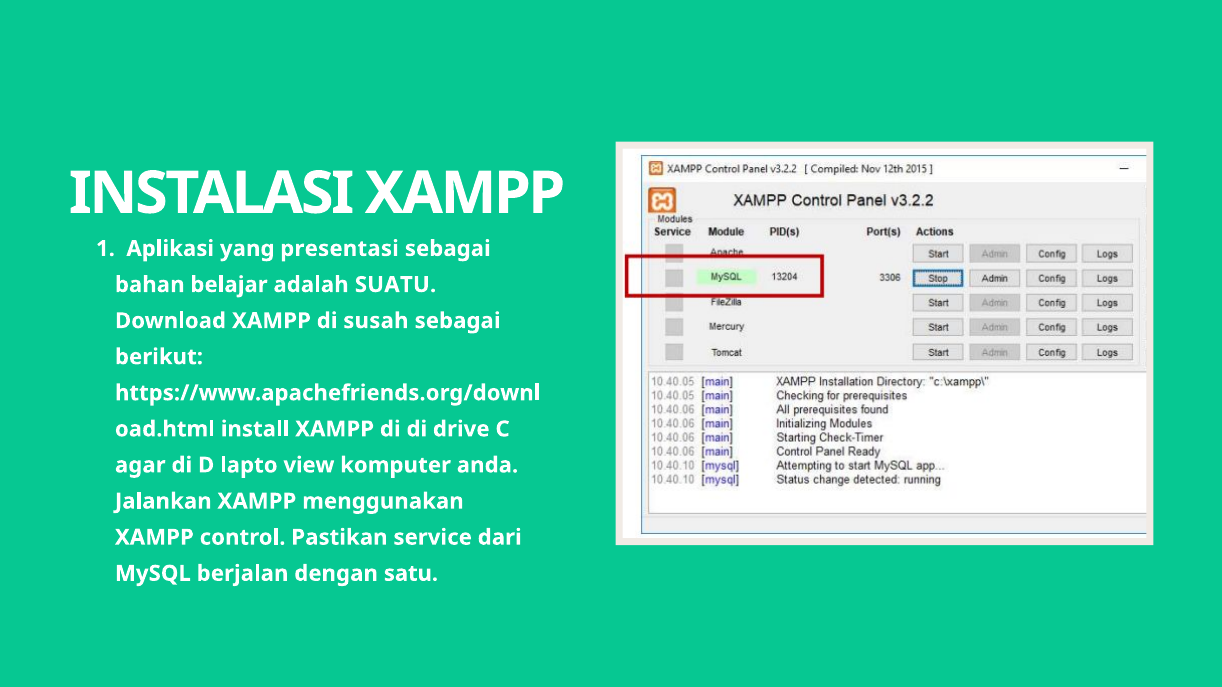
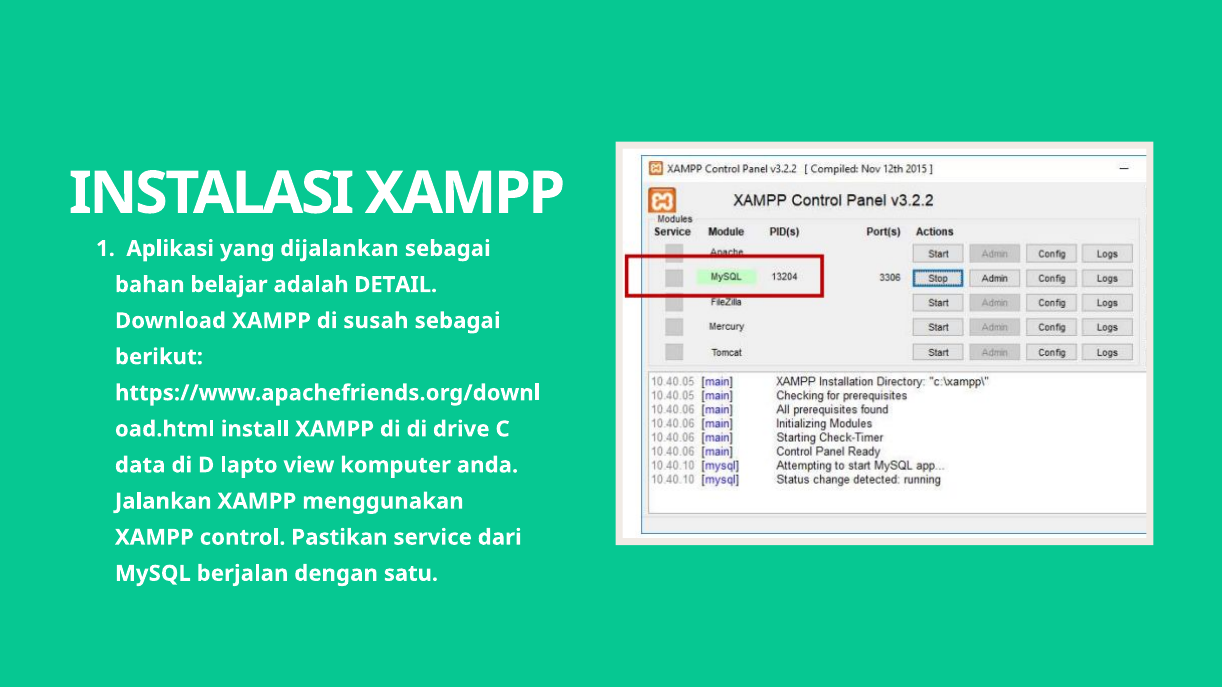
presentasi: presentasi -> dijalankan (340, 249)
SUATU: SUATU -> DETAIL (396, 285)
agar: agar -> data (140, 465)
